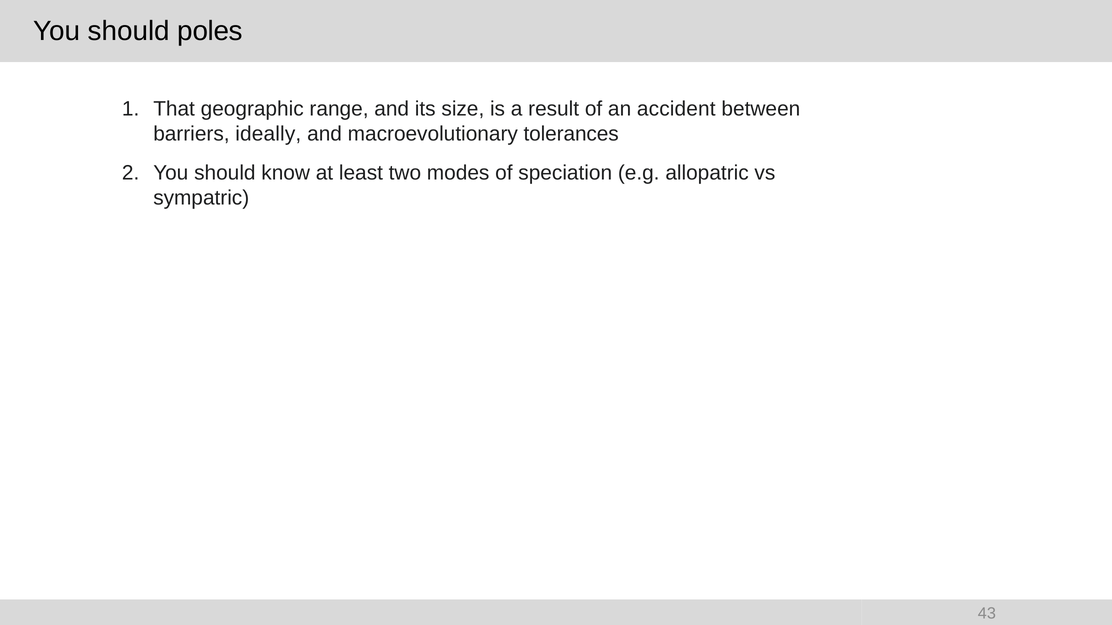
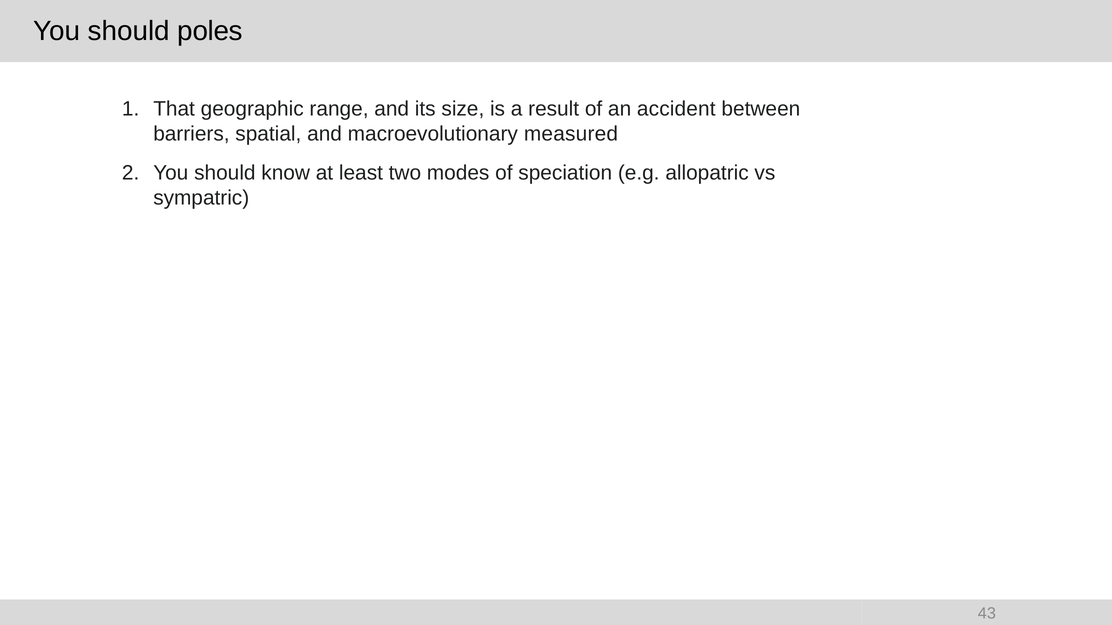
ideally: ideally -> spatial (268, 134)
tolerances: tolerances -> measured (571, 134)
